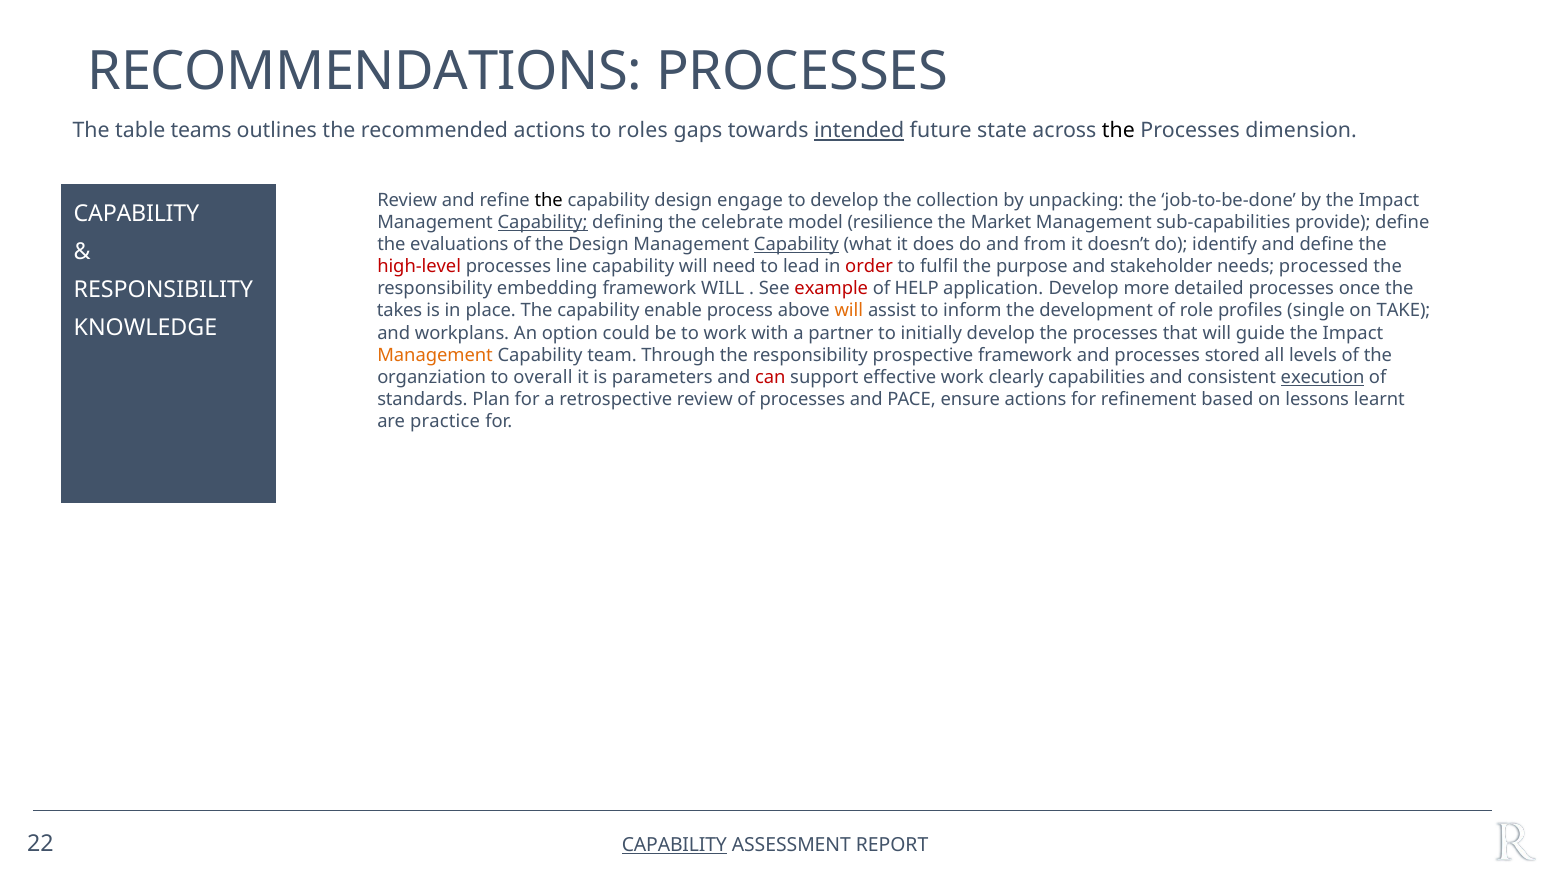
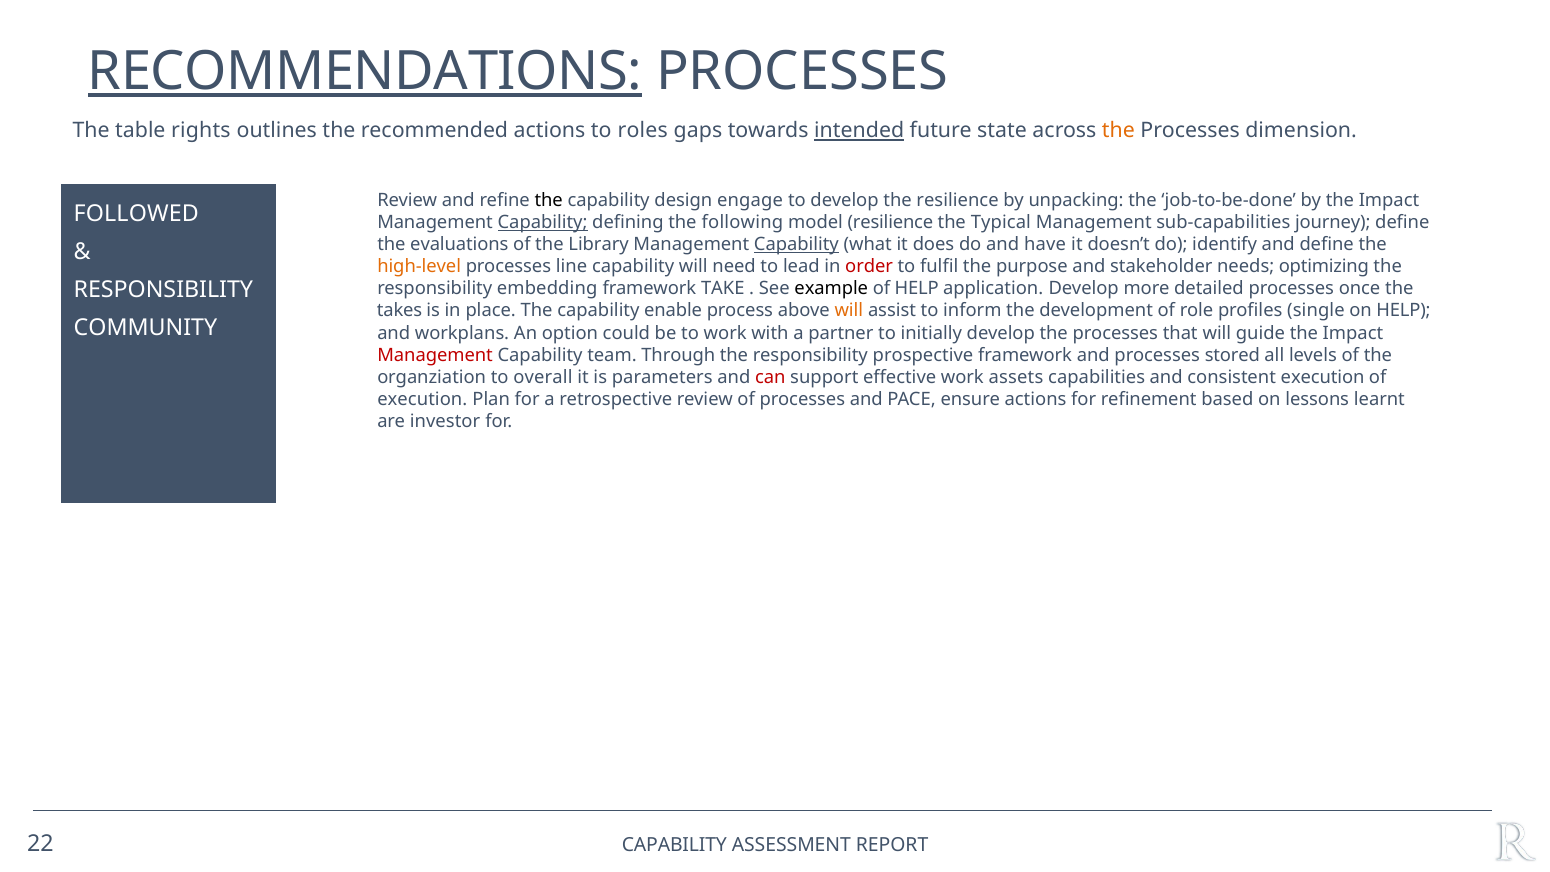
RECOMMENDATIONS underline: none -> present (365, 72)
teams: teams -> rights (201, 131)
the colour: black -> orange (1118, 131)
the collection: collection -> resilience (958, 200)
CAPABILITY: CAPABILITY -> FOLLOWED (136, 214)
celebrate: celebrate -> following (742, 223)
Market: Market -> Typical (1001, 223)
provide: provide -> journey (1333, 223)
the Design: Design -> Library (599, 245)
from: from -> have (1045, 245)
high-level colour: red -> orange (419, 267)
processed: processed -> optimizing (1324, 267)
framework WILL: WILL -> TAKE (723, 289)
example colour: red -> black (831, 289)
on TAKE: TAKE -> HELP (1404, 311)
KNOWLEDGE: KNOWLEDGE -> COMMUNITY (145, 327)
Management colour: orange -> red (435, 355)
clearly: clearly -> assets (1016, 377)
execution underline: present -> none (1323, 377)
standards: standards -> execution (422, 399)
practice: practice -> investor (445, 421)
CAPABILITY underline: present -> none (674, 845)
